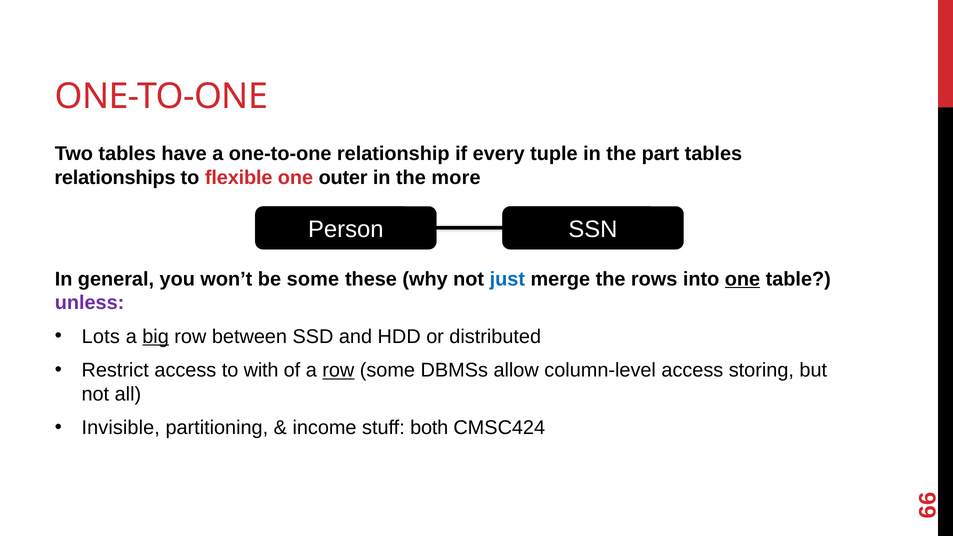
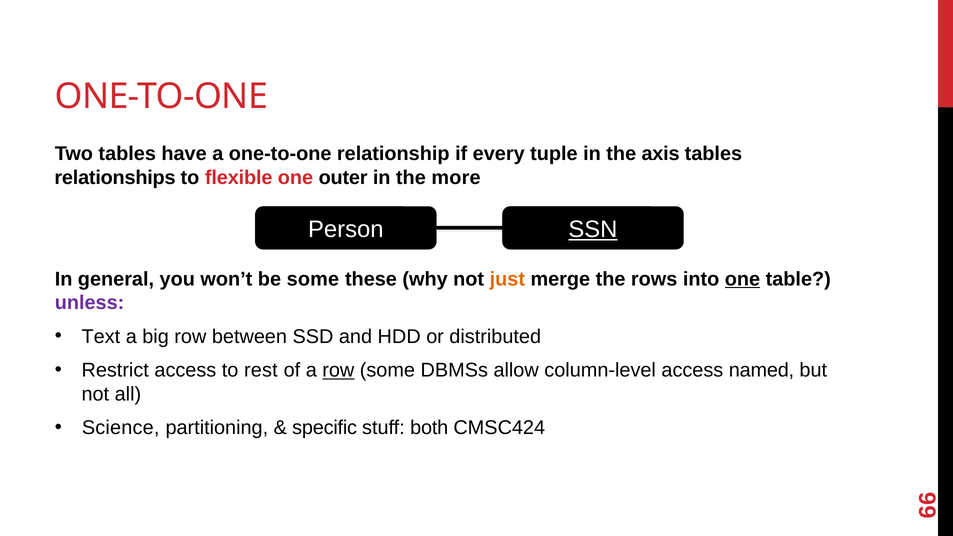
part: part -> axis (661, 154)
SSN underline: none -> present (593, 230)
just colour: blue -> orange (507, 279)
Lots: Lots -> Text (101, 337)
big underline: present -> none (156, 337)
with: with -> rest (261, 370)
storing: storing -> named (761, 370)
Invisible: Invisible -> Science (121, 428)
income: income -> specific (325, 428)
